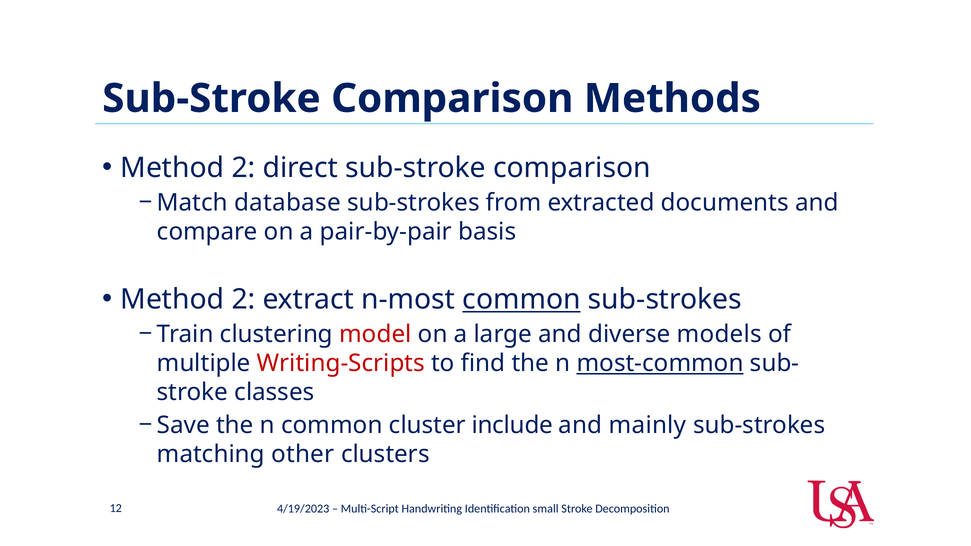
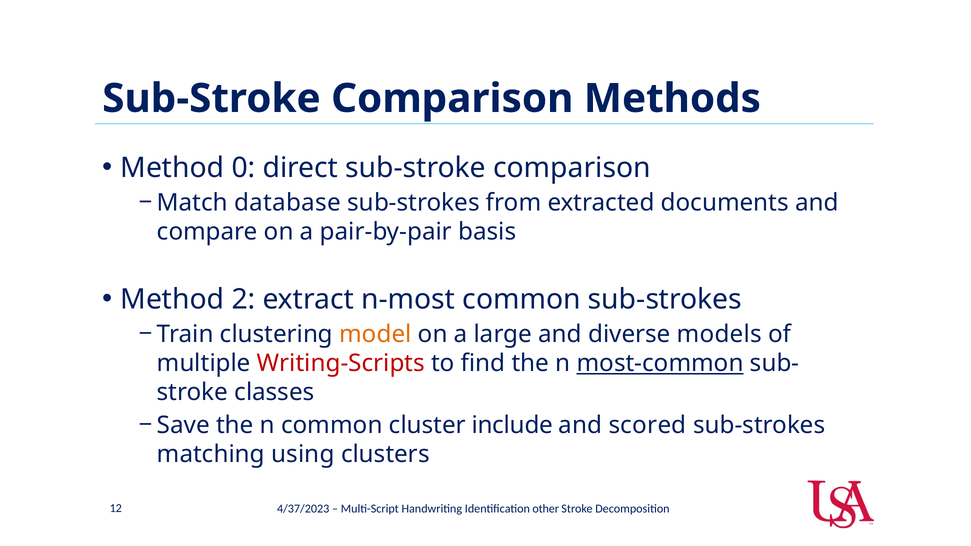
2: 2 -> 0 (243, 168)
common underline: present -> none (522, 300)
model colour: red -> orange (375, 334)
mainly: mainly -> scored (647, 425)
other: other -> using (303, 454)
4/19/2023: 4/19/2023 -> 4/37/2023 (303, 509)
small: small -> other (546, 509)
